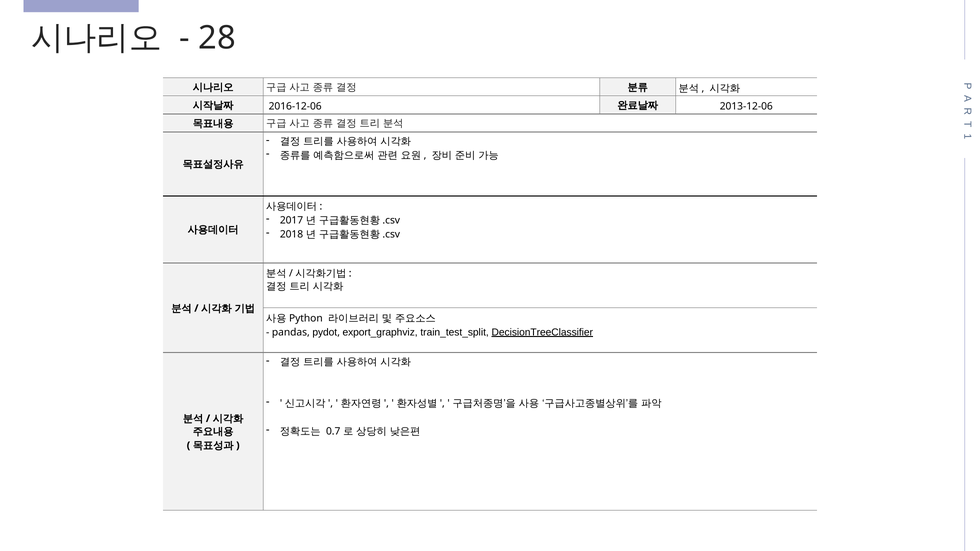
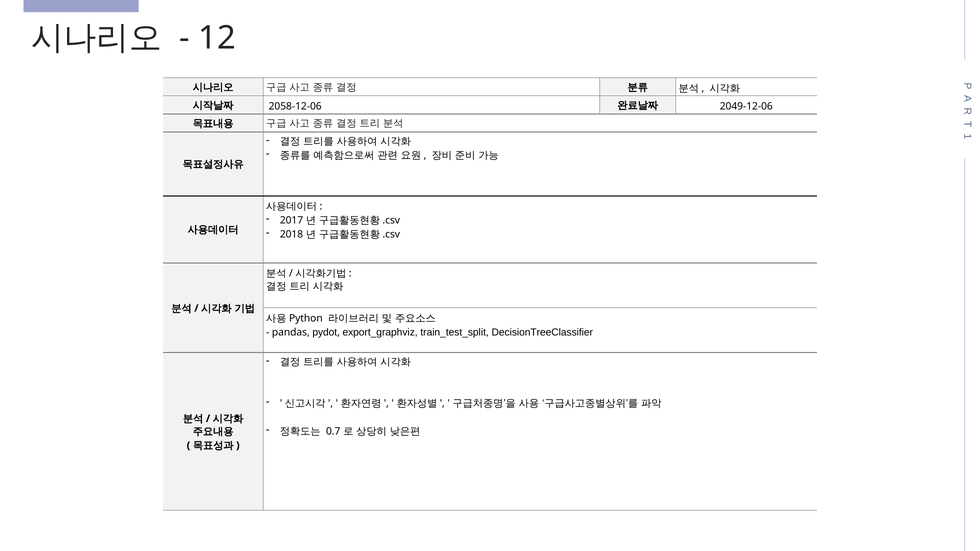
28: 28 -> 12 (217, 38)
2016-12-06: 2016-12-06 -> 2058-12-06 (295, 106)
2013-12-06: 2013-12-06 -> 2049-12-06 (746, 106)
DecisionTreeClassifier underline: present -> none (542, 332)
